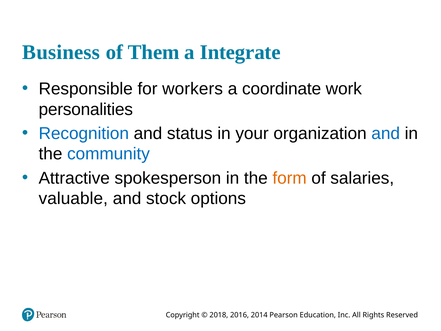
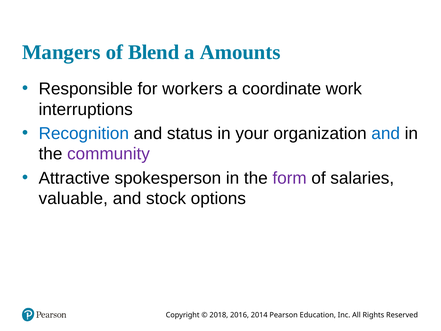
Business: Business -> Mangers (61, 52)
Them: Them -> Blend (154, 52)
Integrate: Integrate -> Amounts (240, 52)
personalities: personalities -> interruptions (86, 109)
community colour: blue -> purple (108, 154)
form colour: orange -> purple (290, 178)
